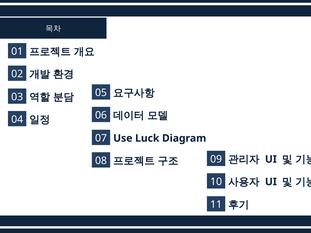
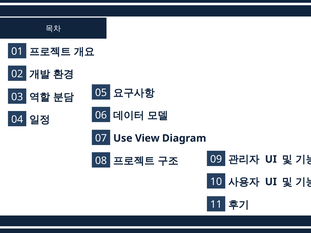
Luck: Luck -> View (147, 138)
